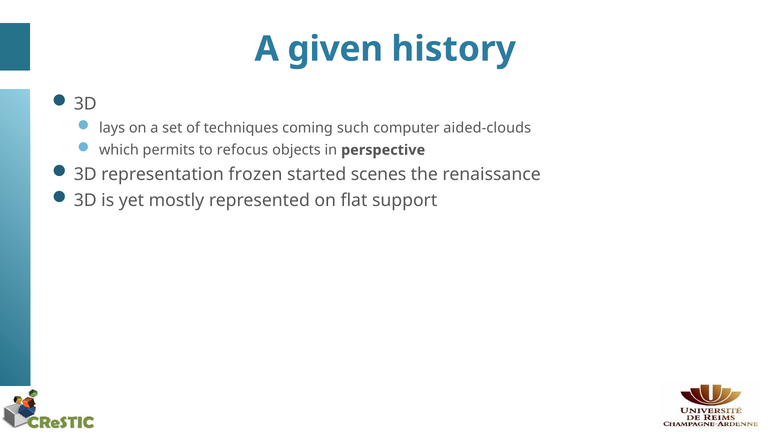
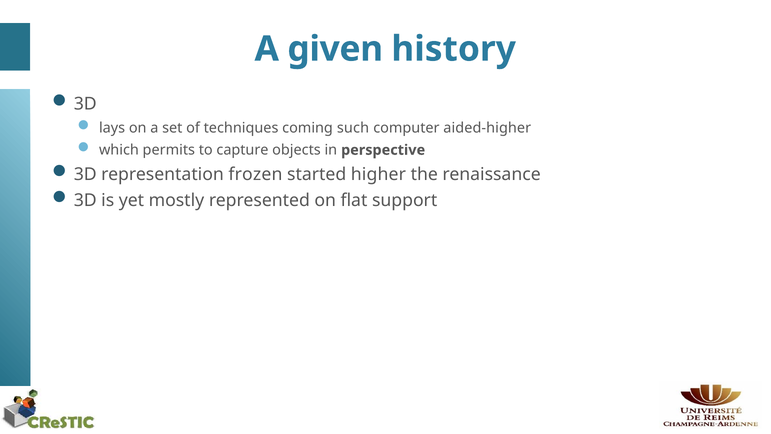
aided-clouds: aided-clouds -> aided-higher (487, 128)
refocus: refocus -> capture (242, 150)
scenes: scenes -> higher (378, 174)
